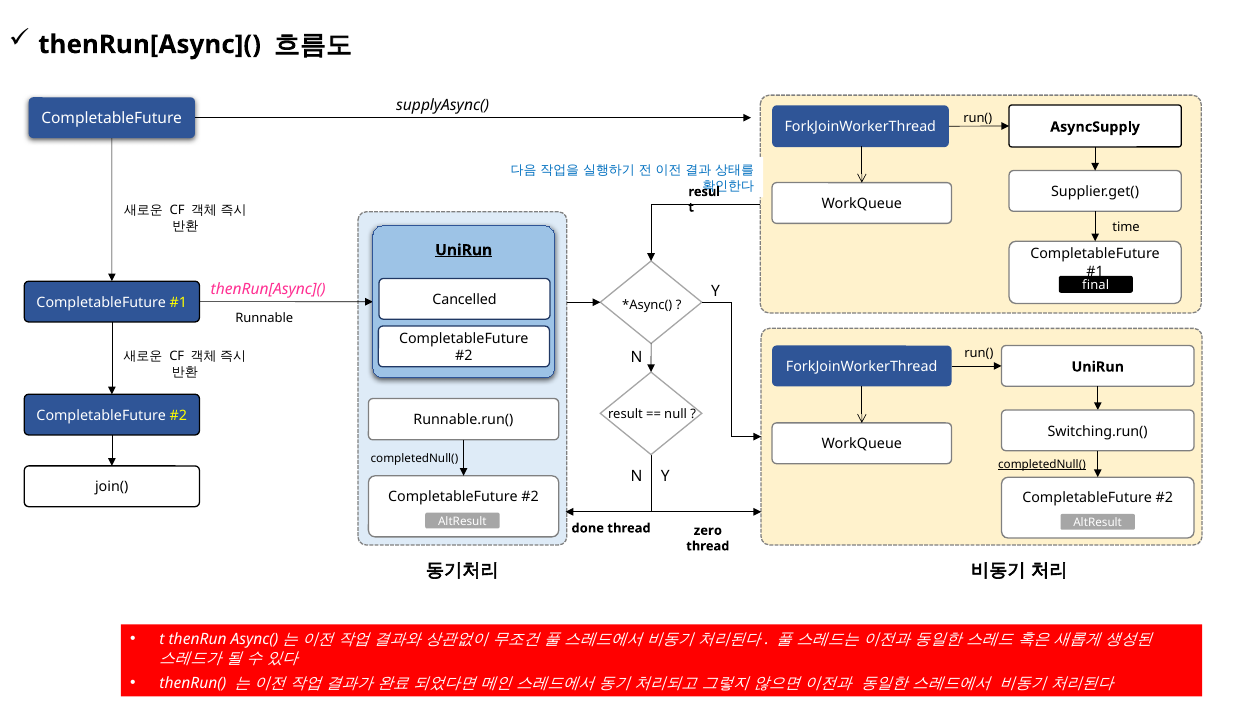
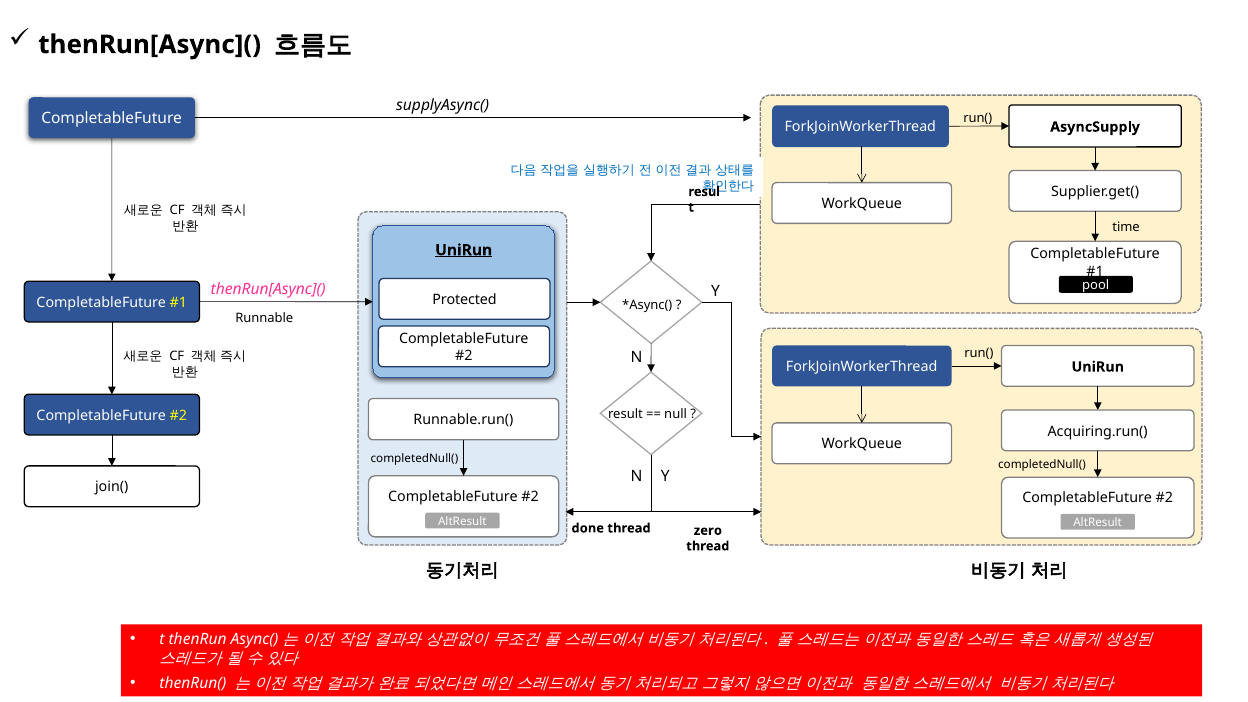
final: final -> pool (1096, 285)
Cancelled: Cancelled -> Protected (465, 300)
Switching.run(: Switching.run( -> Acquiring.run( (1098, 431)
completedNull( underline: present -> none (1042, 465)
